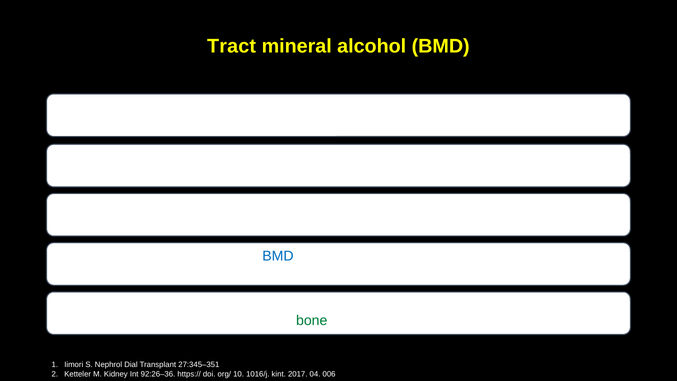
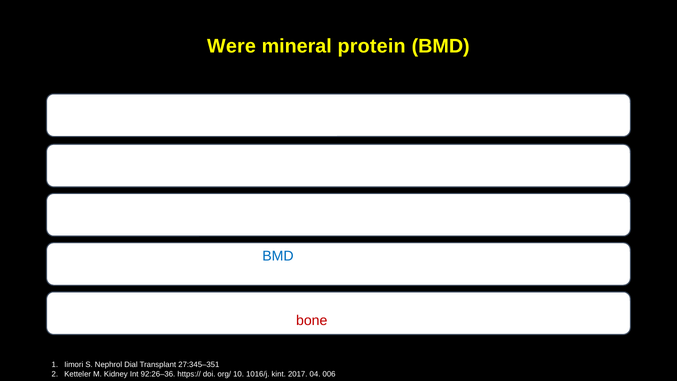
Tract: Tract -> Were (232, 46)
alcohol: alcohol -> protein (372, 46)
bone colour: green -> red (312, 321)
